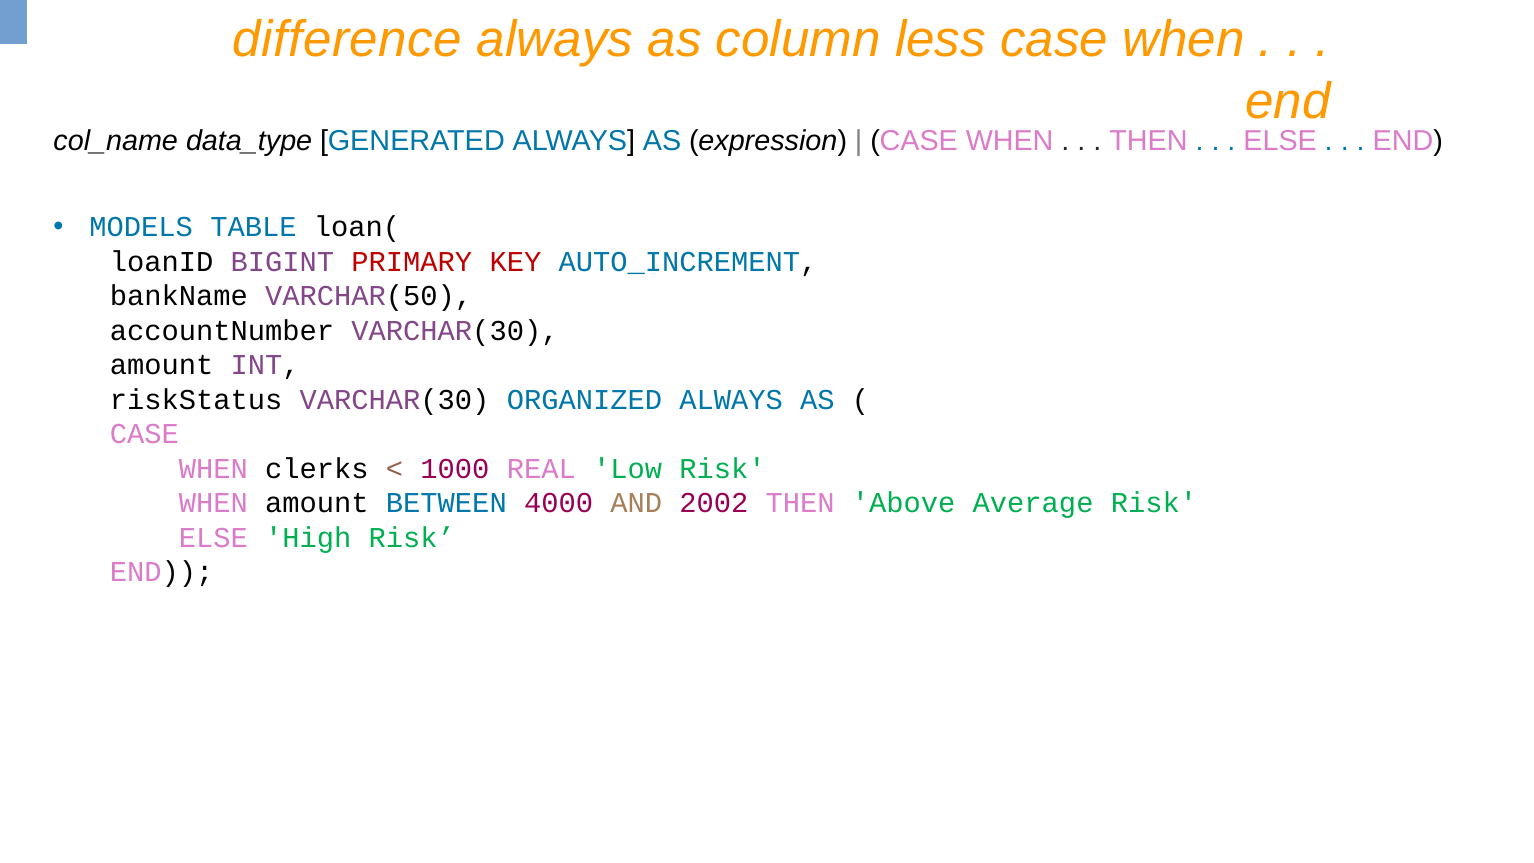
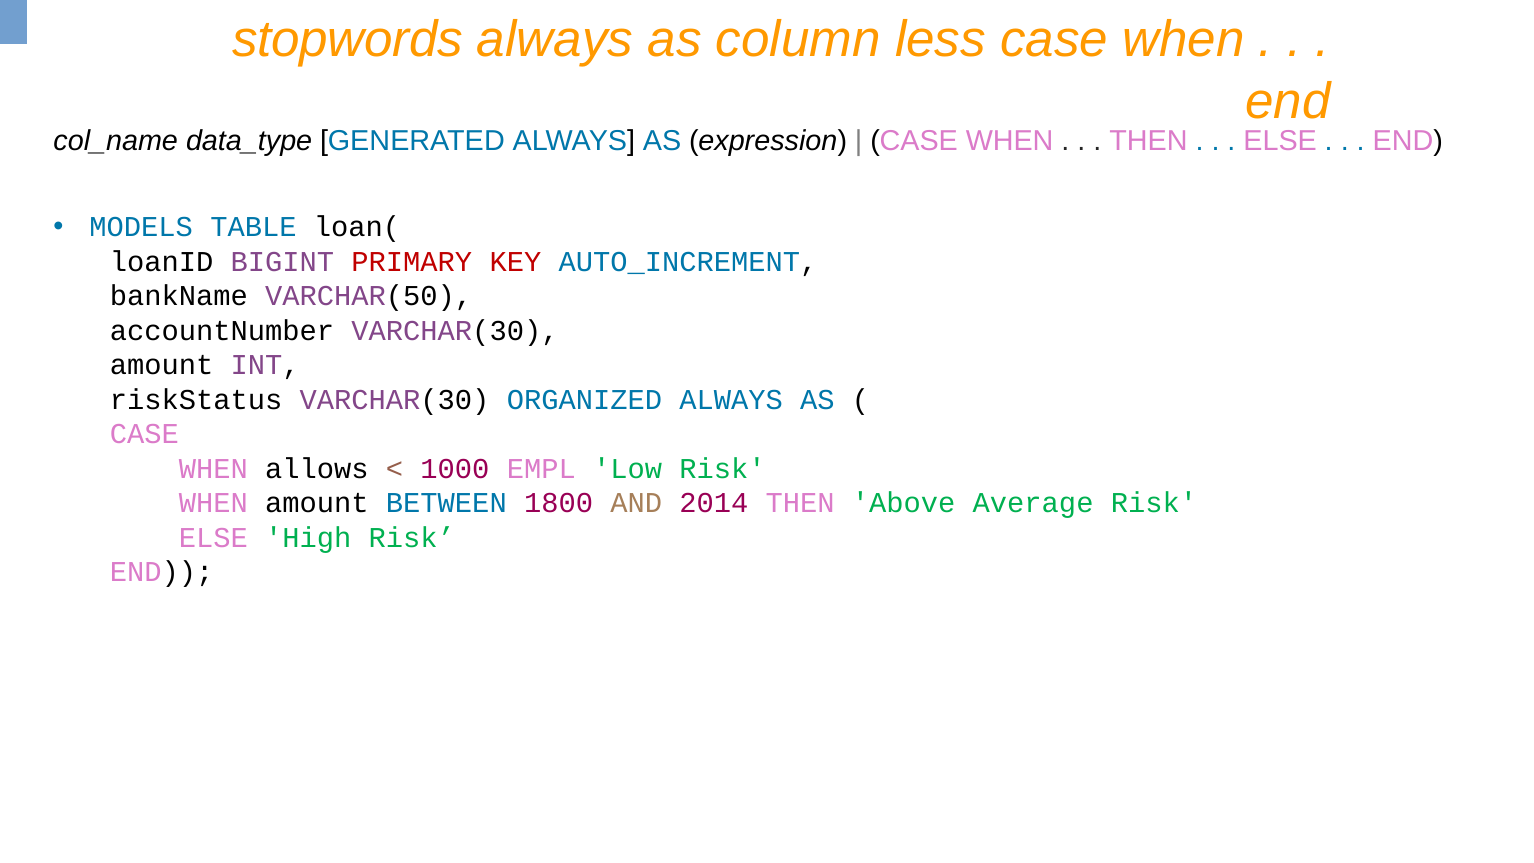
difference: difference -> stopwords (348, 40)
clerks: clerks -> allows (317, 469)
REAL: REAL -> EMPL (541, 469)
4000: 4000 -> 1800 (559, 503)
2002: 2002 -> 2014 (714, 503)
